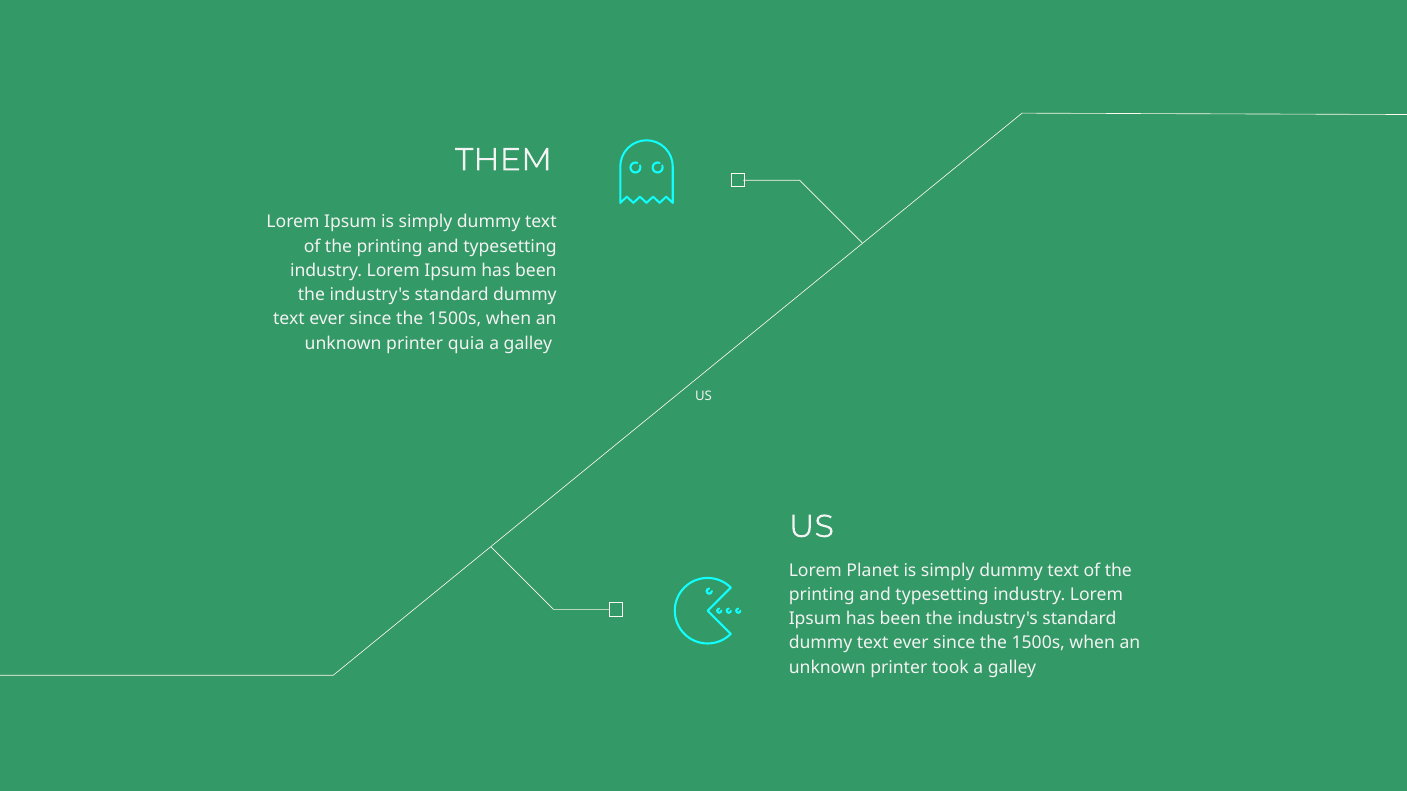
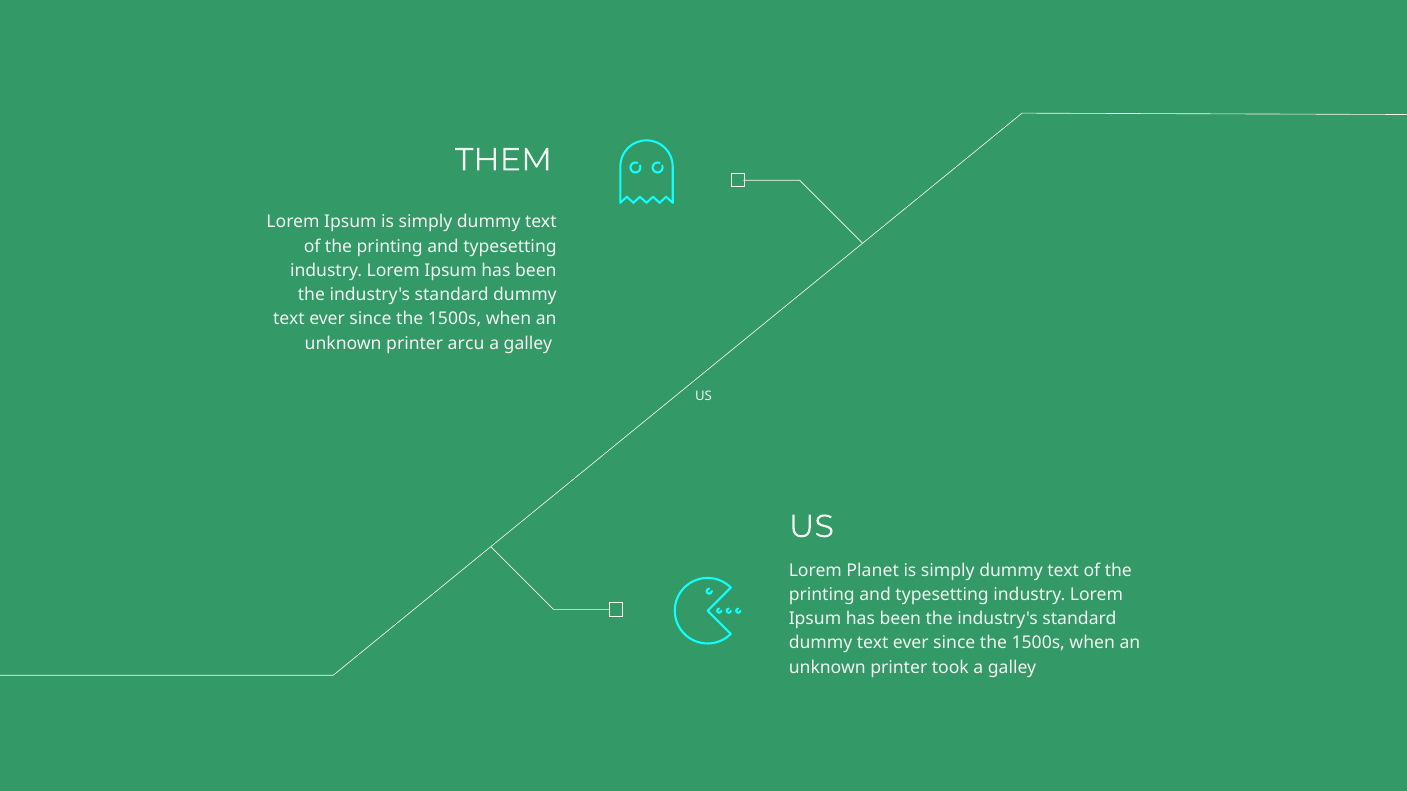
quia: quia -> arcu (466, 343)
